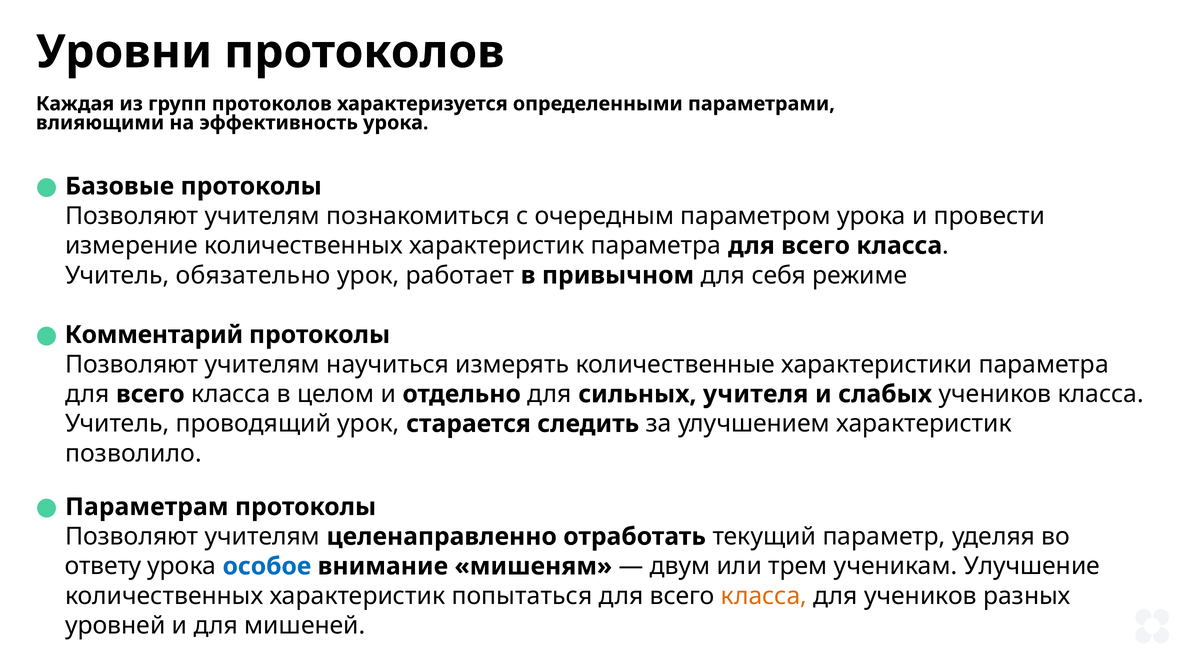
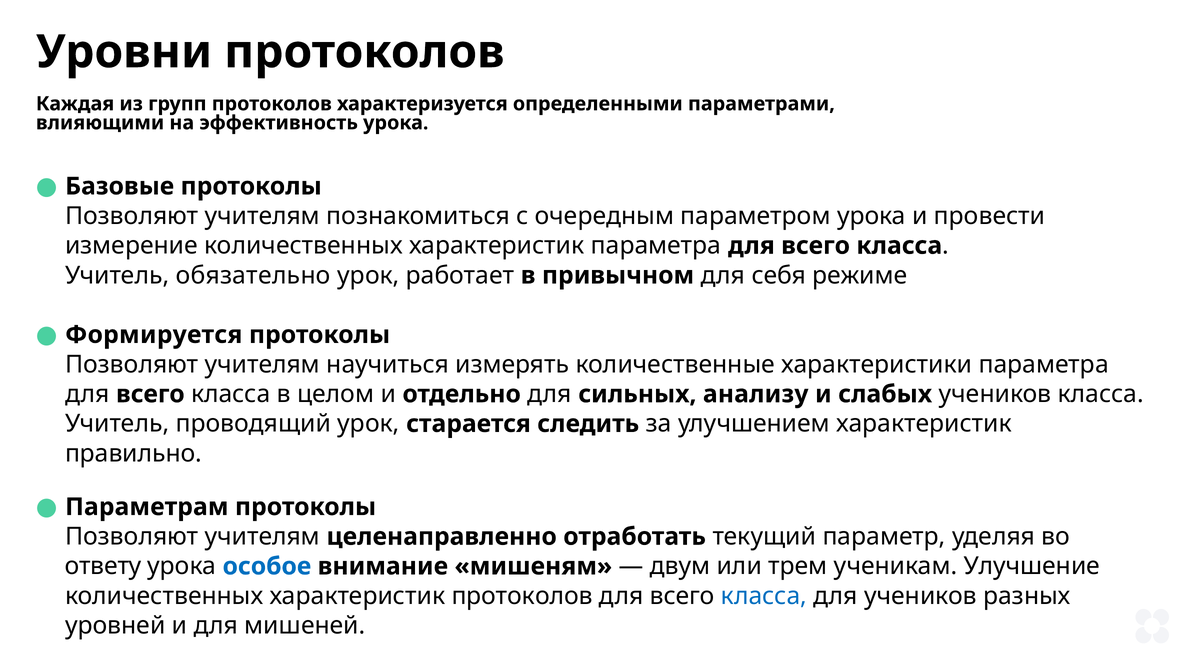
Комментарий: Комментарий -> Формируется (154, 335)
учителя: учителя -> анализу (756, 394)
позволило: позволило -> правильно (134, 454)
характеристик попытаться: попытаться -> протоколов (522, 596)
класса colour: orange -> blue (764, 596)
